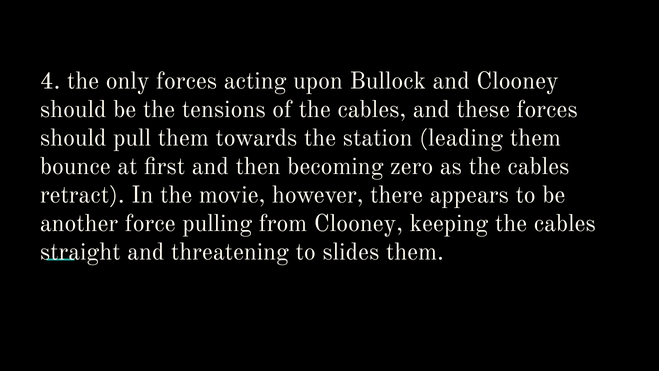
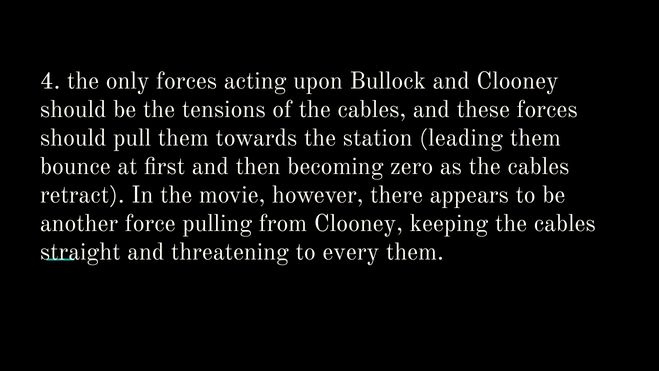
slides: slides -> every (351, 252)
